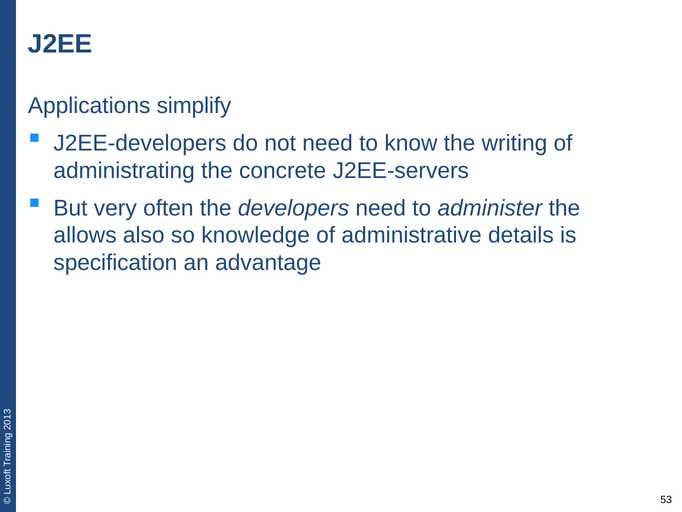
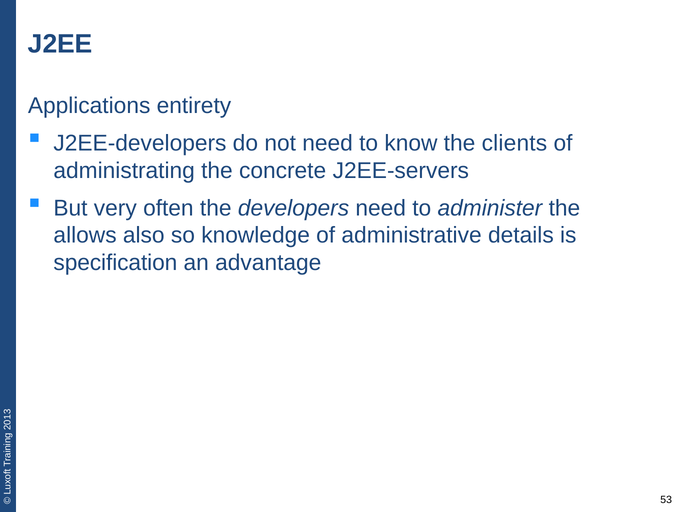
simplify: simplify -> entirety (194, 106)
writing: writing -> clients (514, 143)
